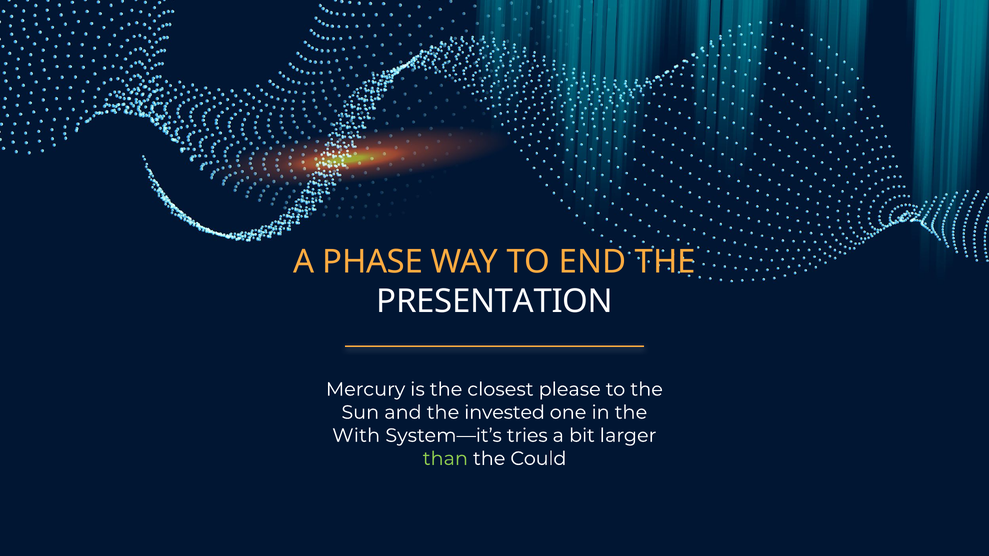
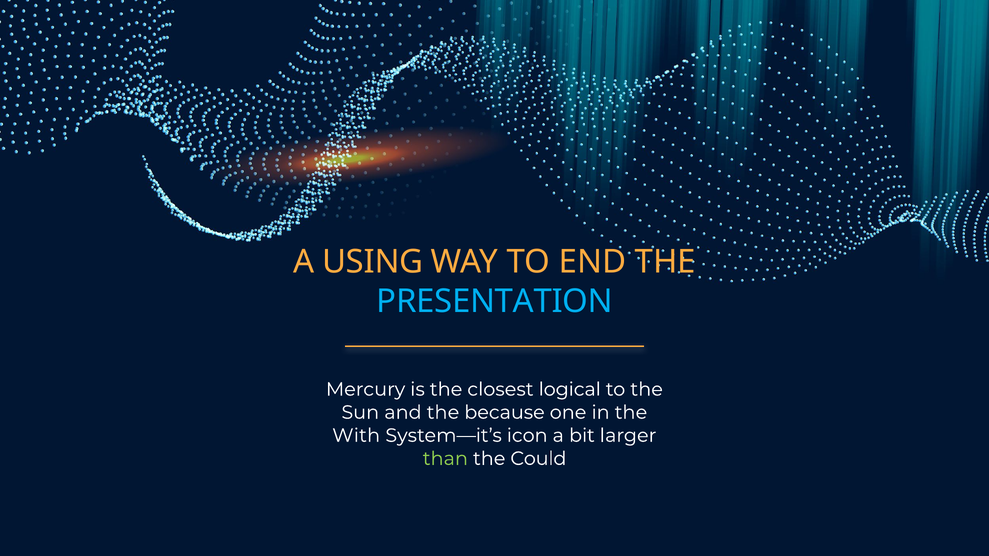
PHASE: PHASE -> USING (373, 262)
PRESENTATION colour: white -> light blue (495, 301)
please: please -> logical (570, 390)
invested: invested -> because (504, 413)
tries: tries -> icon (527, 436)
